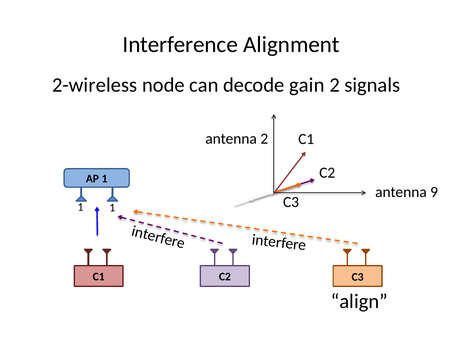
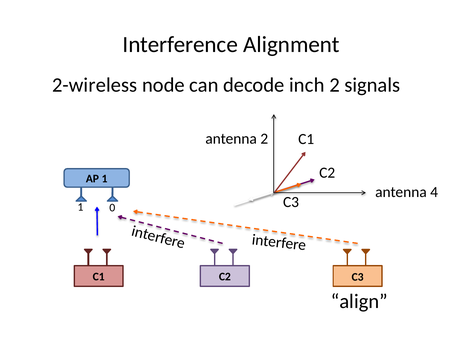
gain: gain -> inch (307, 85)
9: 9 -> 4 (434, 192)
1 1: 1 -> 0 (112, 207)
